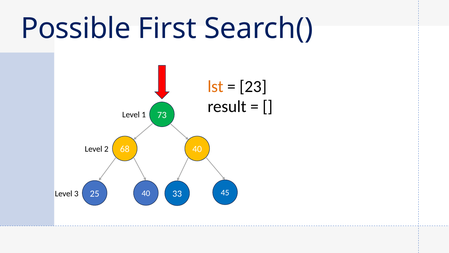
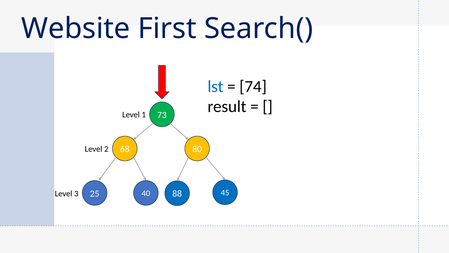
Possible: Possible -> Website (76, 28)
lst colour: orange -> blue (215, 86)
23: 23 -> 74 (253, 86)
68 40: 40 -> 80 (197, 149)
33: 33 -> 88 (177, 194)
